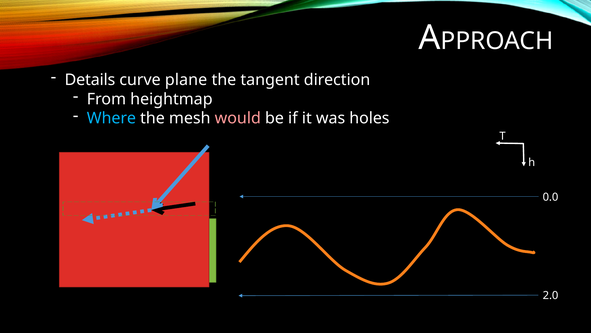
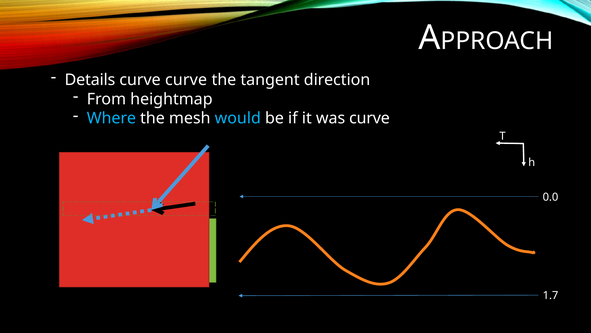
curve plane: plane -> curve (186, 80)
would colour: pink -> light blue (238, 118)
was holes: holes -> curve (369, 118)
2.0: 2.0 -> 1.7 (551, 295)
